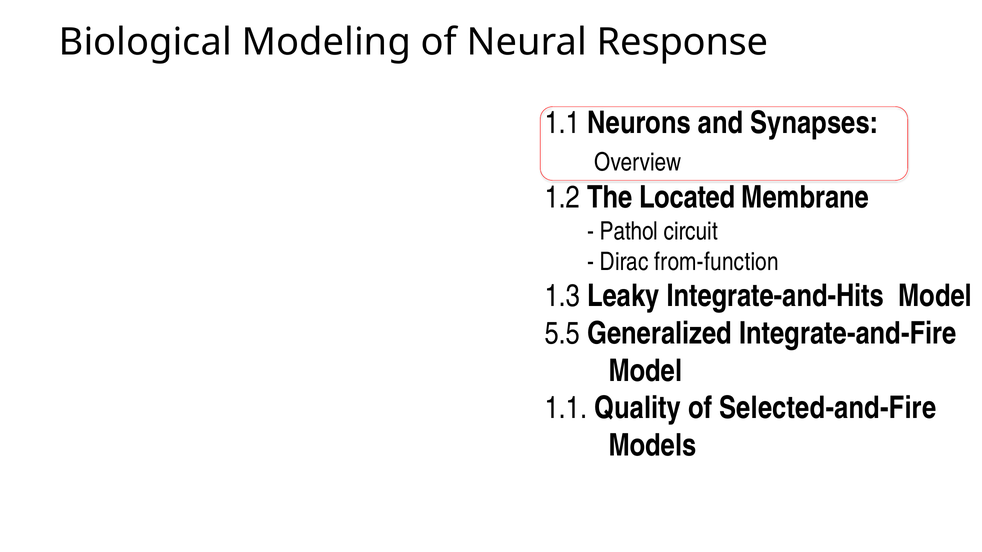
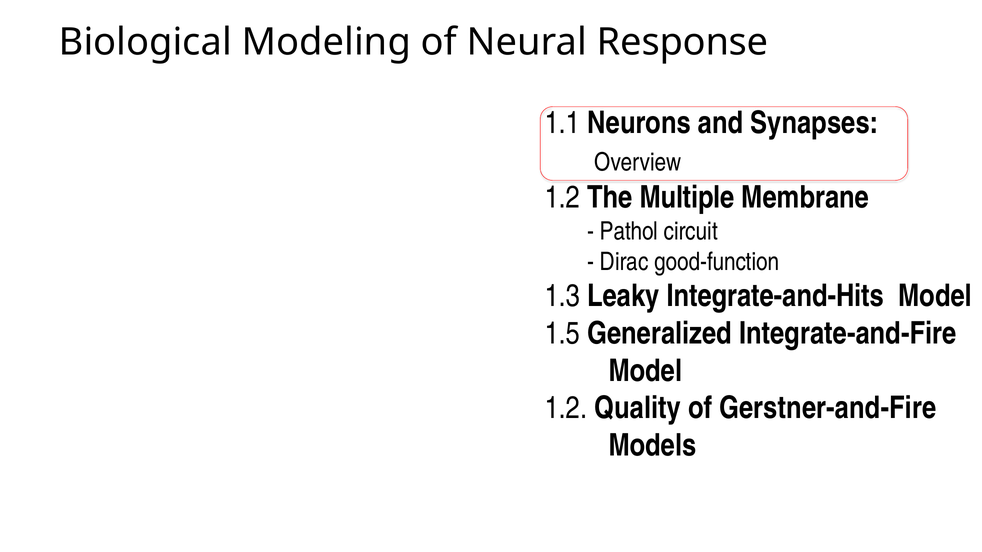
Located: Located -> Multiple (687, 198)
from-function: from-function -> good-function (717, 262)
5.5: 5.5 -> 1.5 (562, 334)
1.1: 1.1 -> 1.2 (566, 408)
Selected-and-Fire: Selected-and-Fire -> Gerstner-and-Fire (828, 408)
